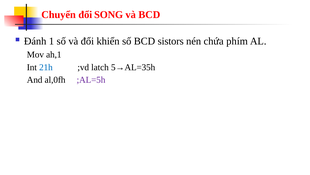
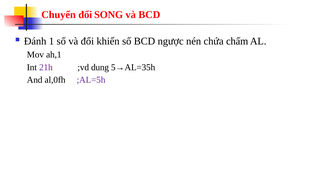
sistors: sistors -> ngược (171, 41)
phím: phím -> chấm (237, 41)
21h colour: blue -> purple (46, 67)
latch: latch -> dung (100, 67)
